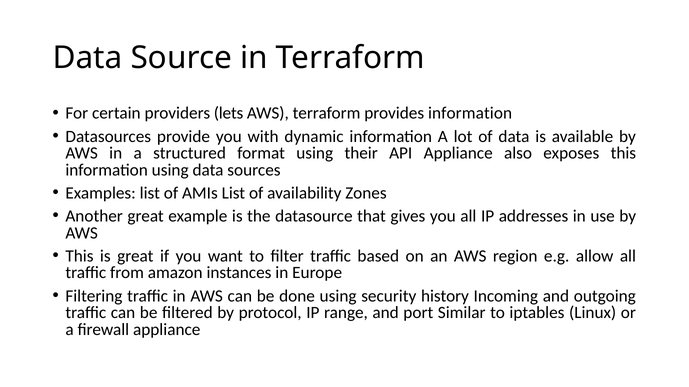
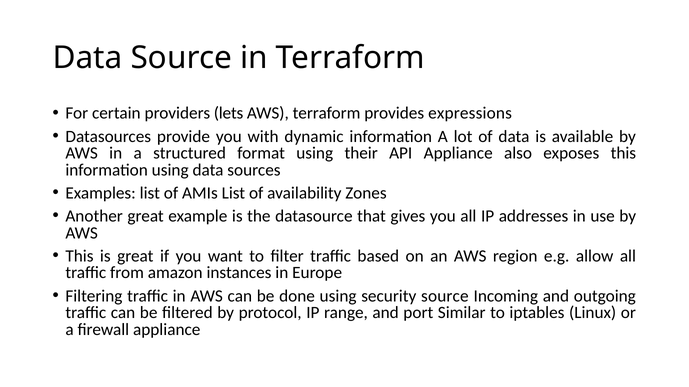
provides information: information -> expressions (470, 113)
security history: history -> source (445, 296)
